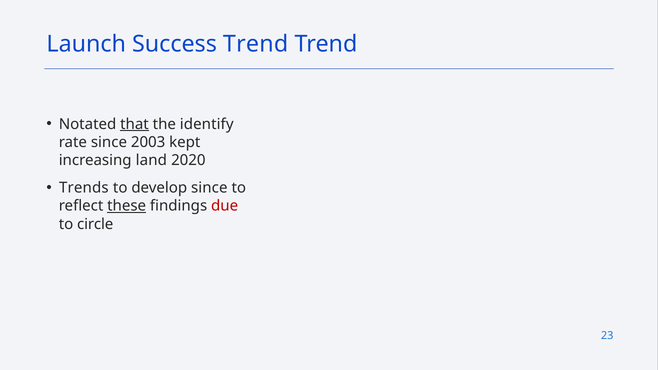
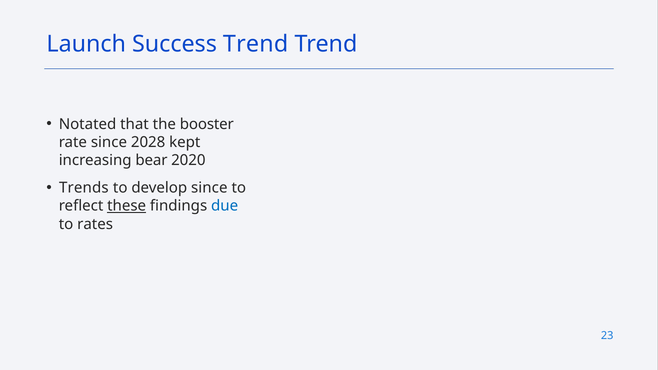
that underline: present -> none (134, 124)
identify: identify -> booster (207, 124)
2003: 2003 -> 2028 (148, 142)
land: land -> bear (151, 160)
due colour: red -> blue (225, 206)
circle: circle -> rates (95, 224)
